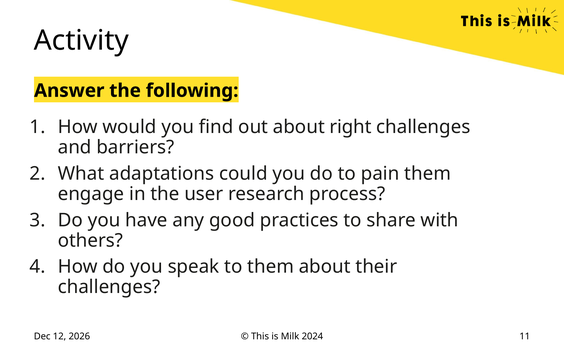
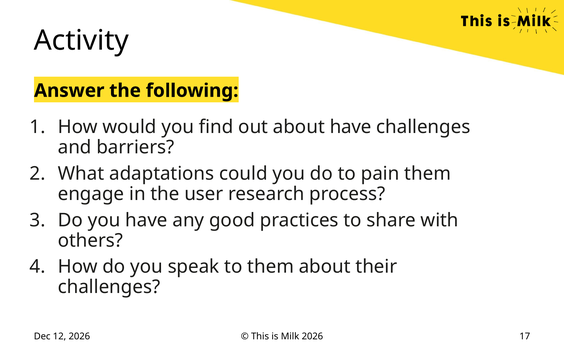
about right: right -> have (351, 127)
Milk 2024: 2024 -> 2026 (312, 336)
11: 11 -> 17 (525, 336)
